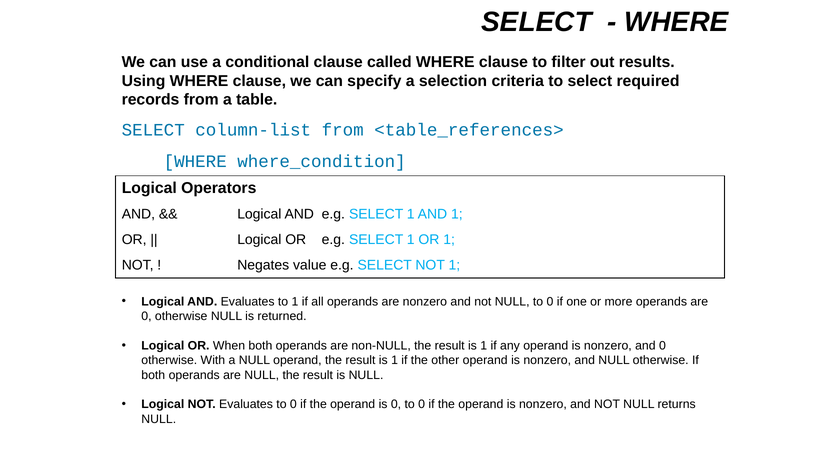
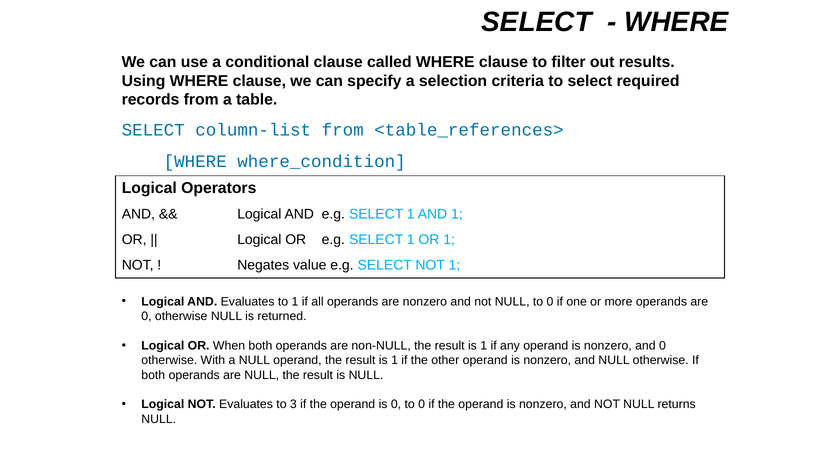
Evaluates to 0: 0 -> 3 (293, 405)
